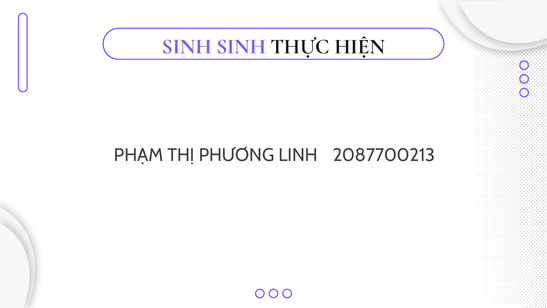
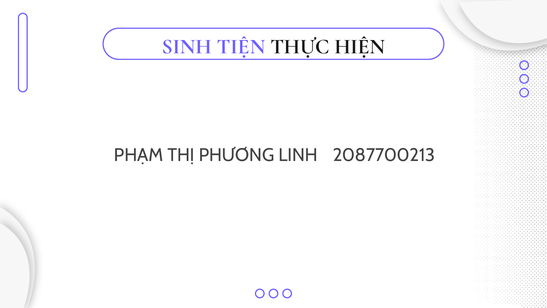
SINH SINH: SINH -> TIỆN (241, 46)
